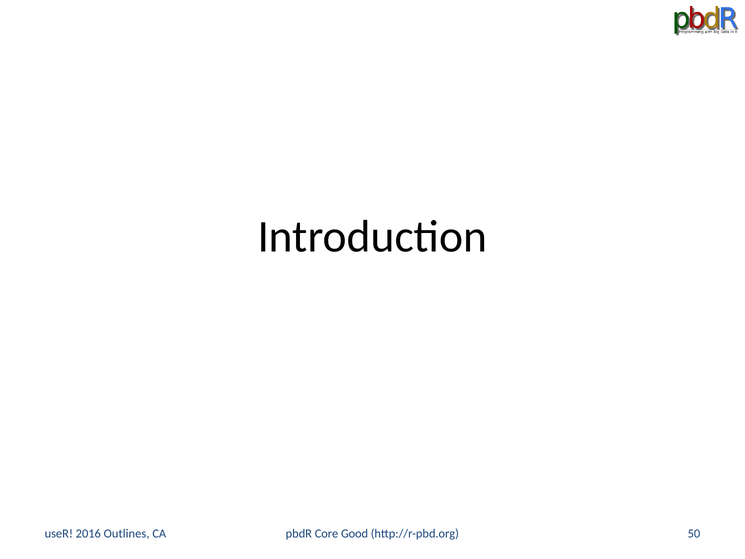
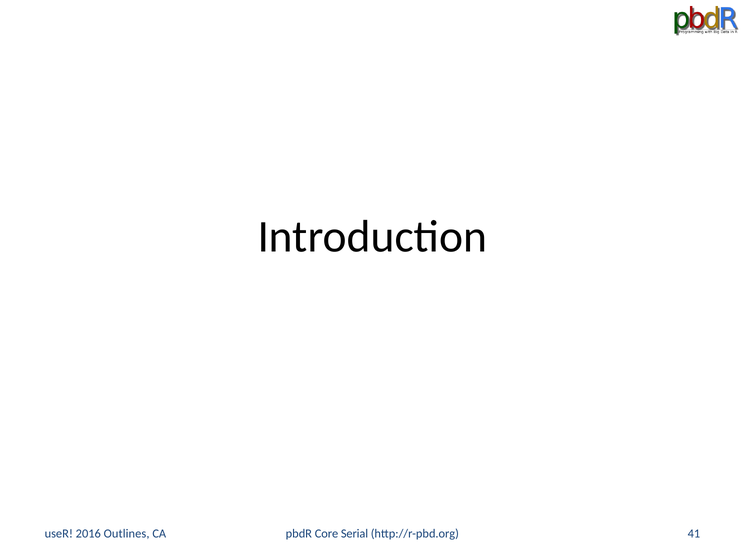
Good: Good -> Serial (355, 533)
50: 50 -> 41 (694, 533)
